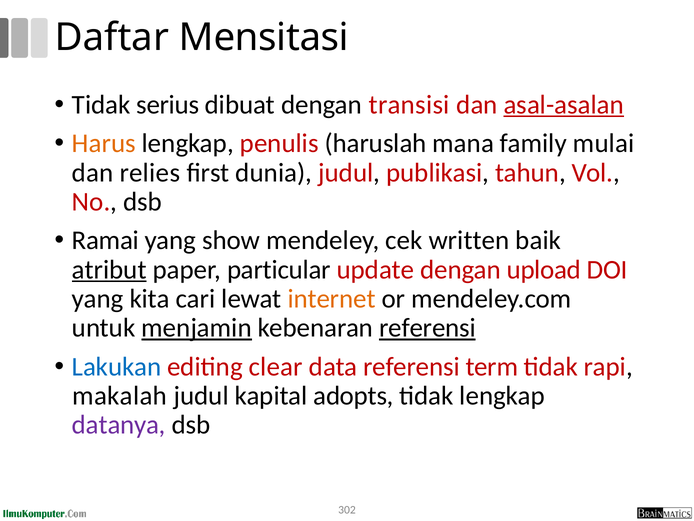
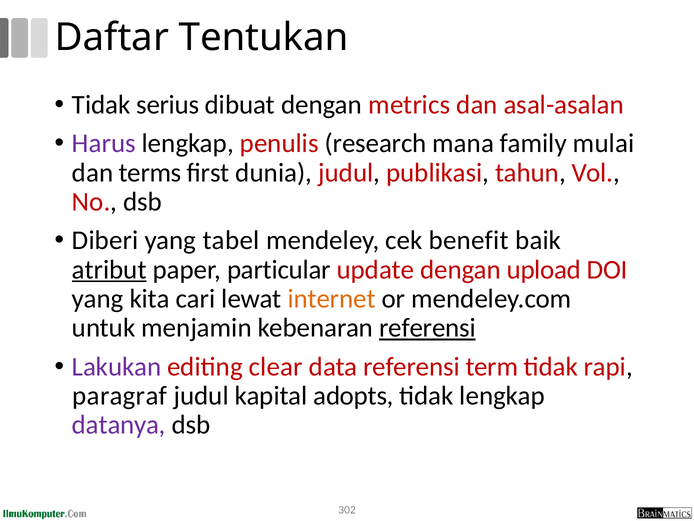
Mensitasi: Mensitasi -> Tentukan (264, 37)
transisi: transisi -> metrics (409, 105)
asal-asalan underline: present -> none (564, 105)
Harus colour: orange -> purple (104, 143)
haruslah: haruslah -> research (376, 143)
relies: relies -> terms (150, 172)
Ramai: Ramai -> Diberi (105, 240)
show: show -> tabel (231, 240)
written: written -> benefit (469, 240)
menjamin underline: present -> none (197, 328)
Lakukan colour: blue -> purple (117, 366)
makalah: makalah -> paragraf (120, 395)
